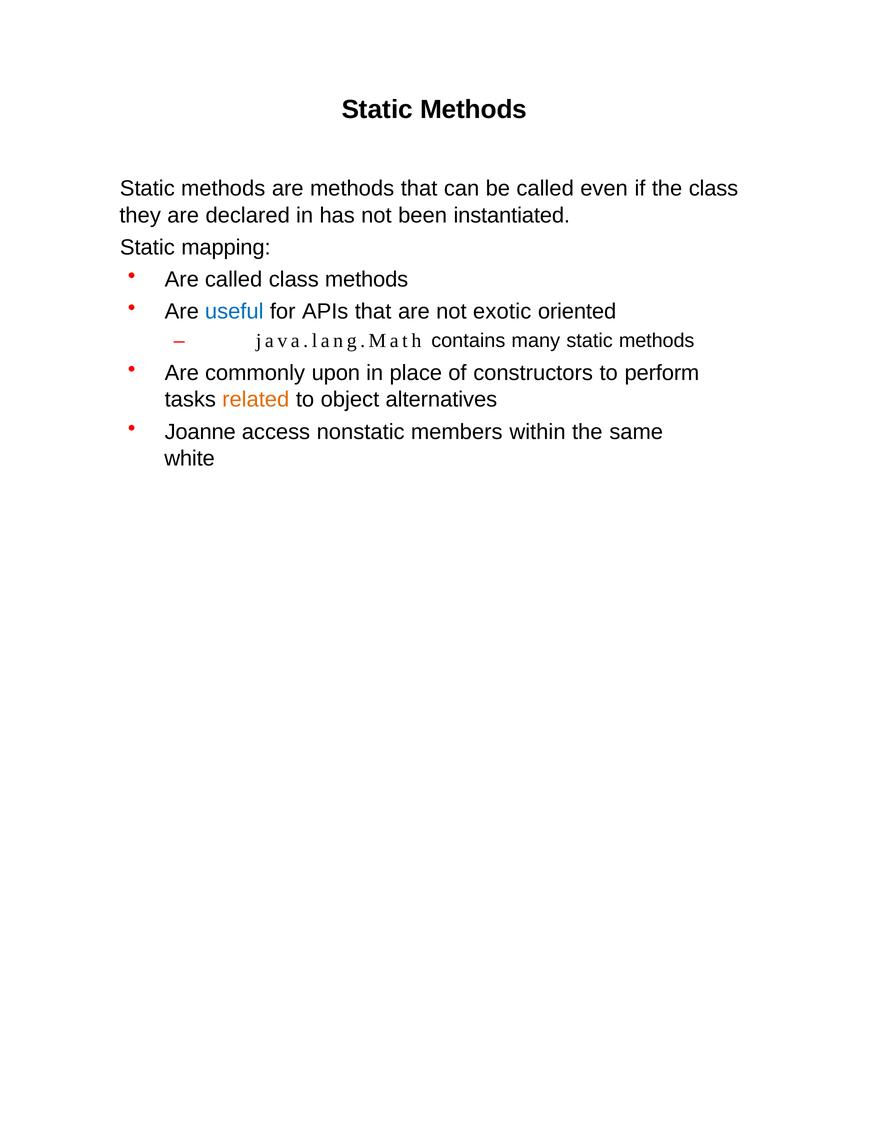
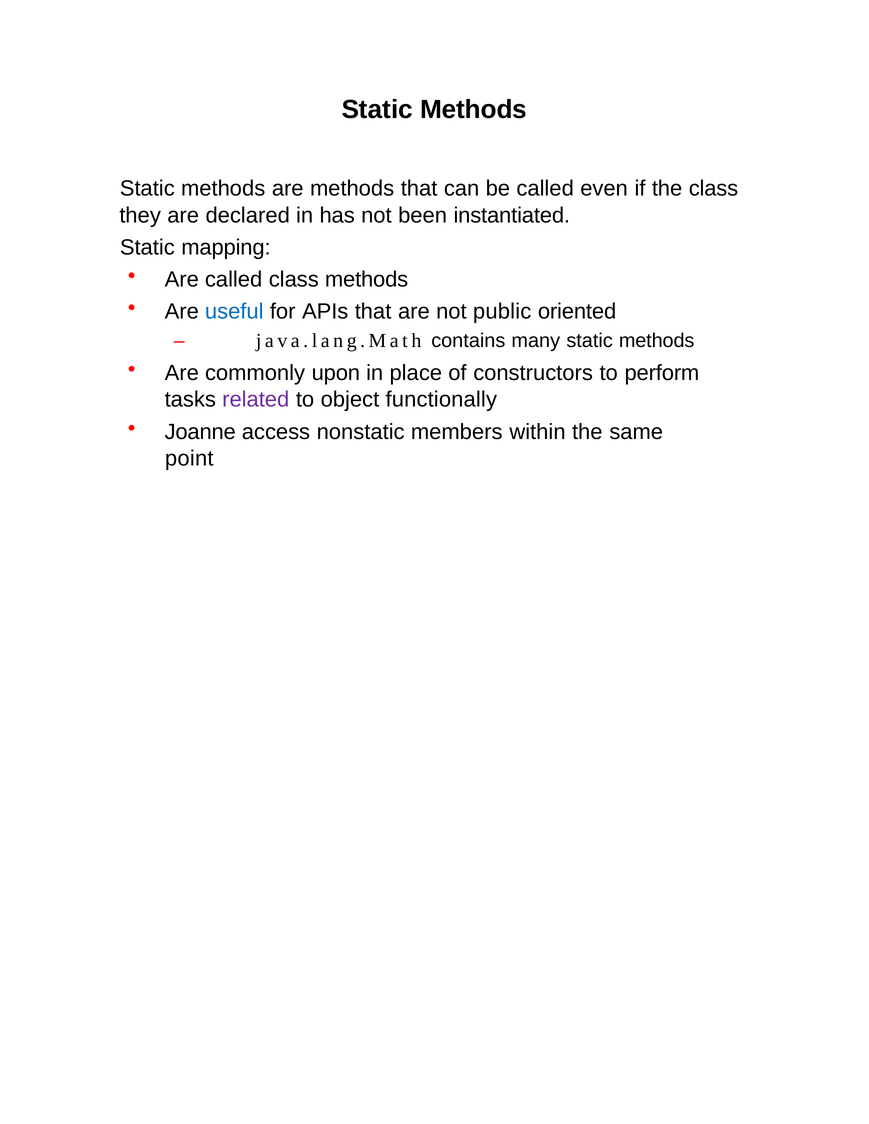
exotic: exotic -> public (502, 312)
related colour: orange -> purple (256, 400)
alternatives: alternatives -> functionally (441, 400)
white: white -> point (189, 459)
